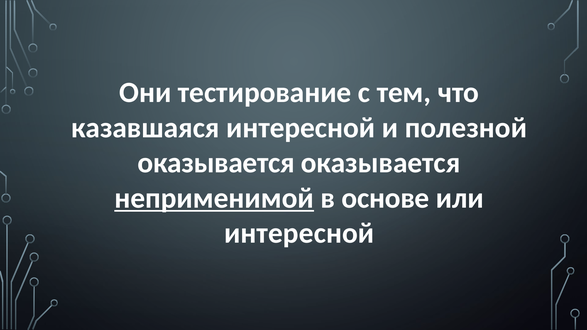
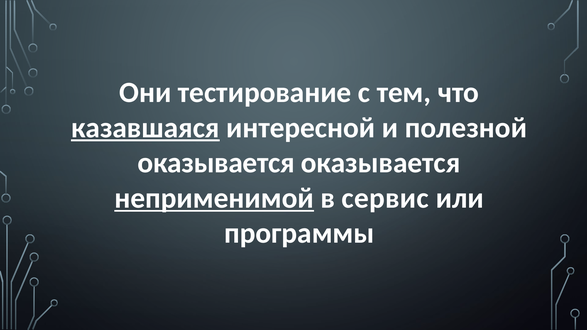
казавшаяся underline: none -> present (145, 128)
основе: основе -> сервис (385, 198)
интересной: интересной -> программы (299, 233)
